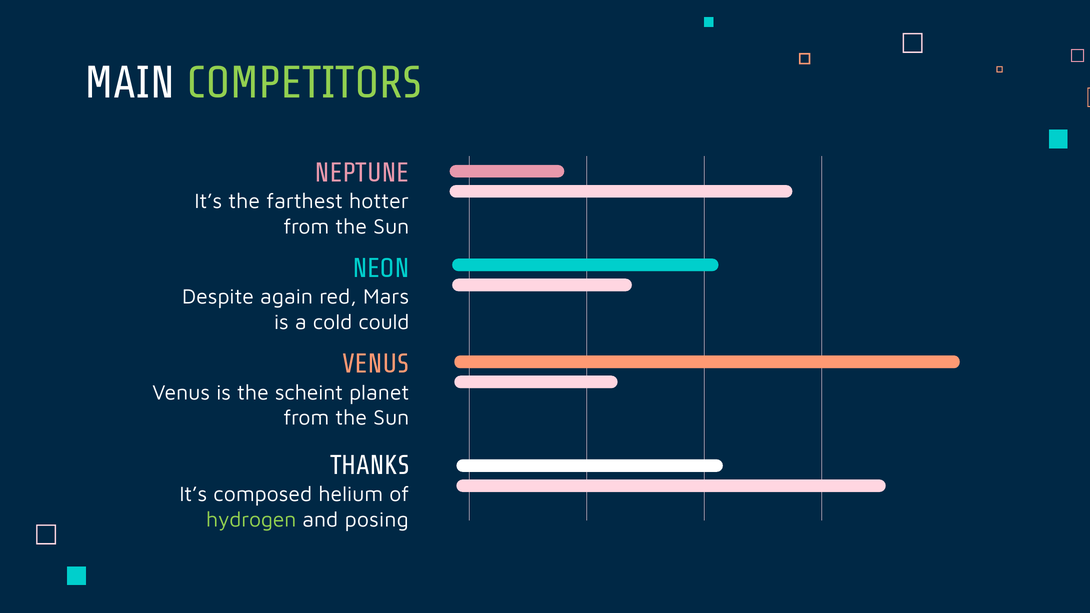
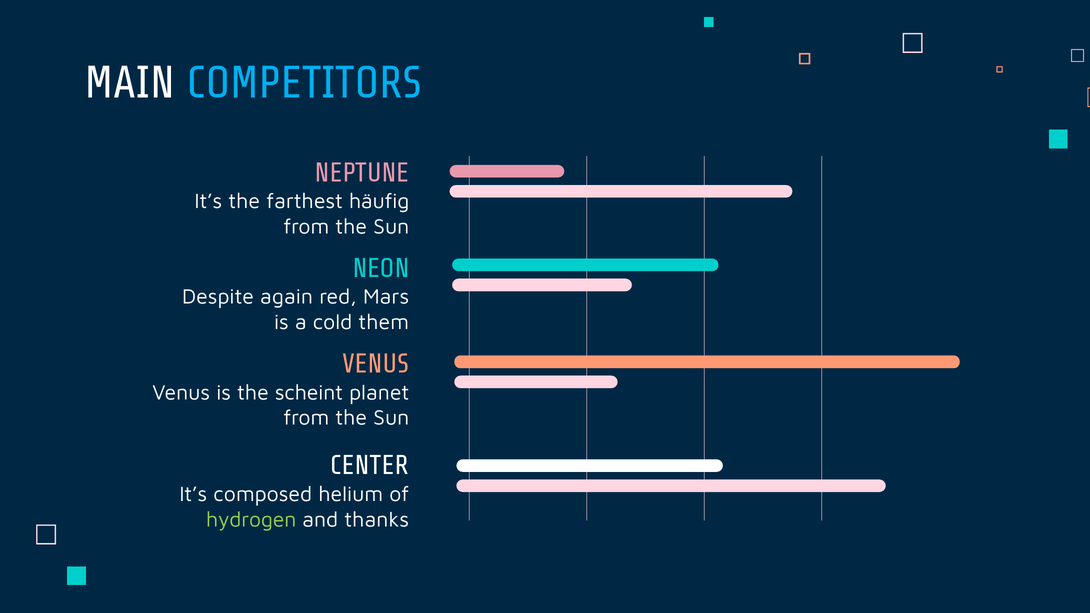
COMPETITORS colour: light green -> light blue (305, 83)
hotter: hotter -> häufig (379, 201)
could: could -> them (384, 322)
THANKS: THANKS -> CENTER (370, 466)
posing: posing -> thanks (377, 520)
